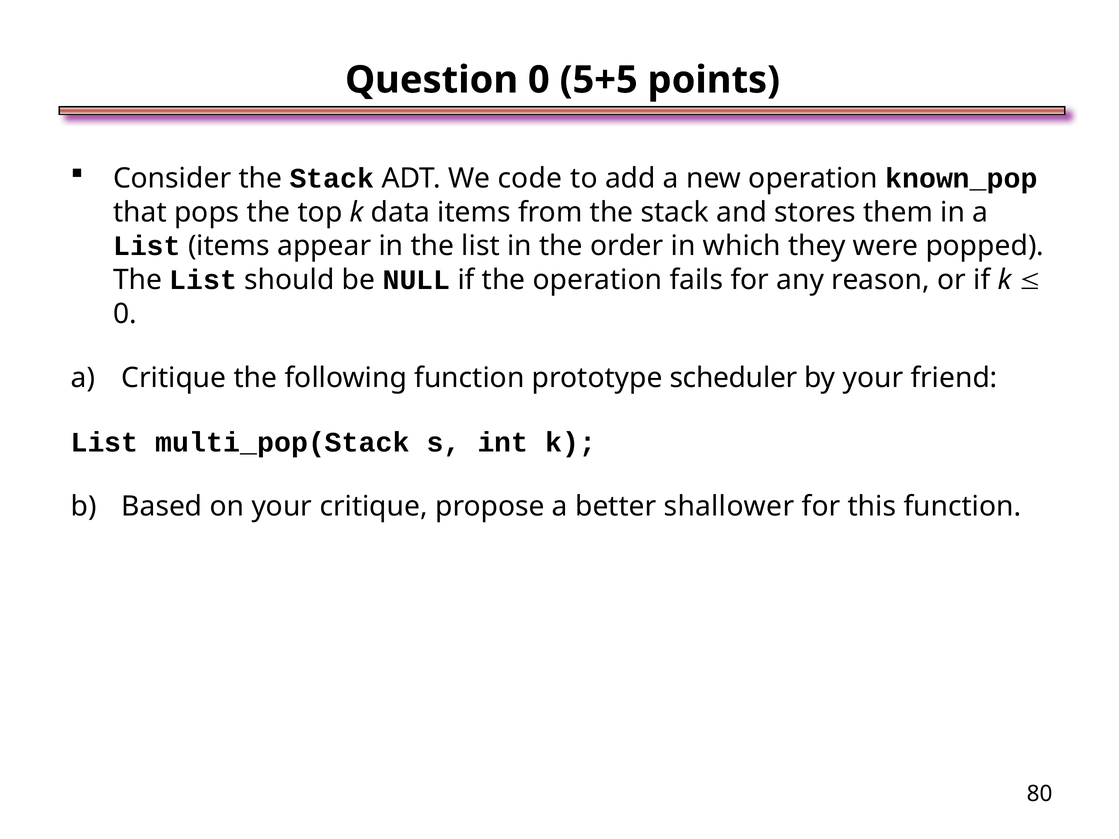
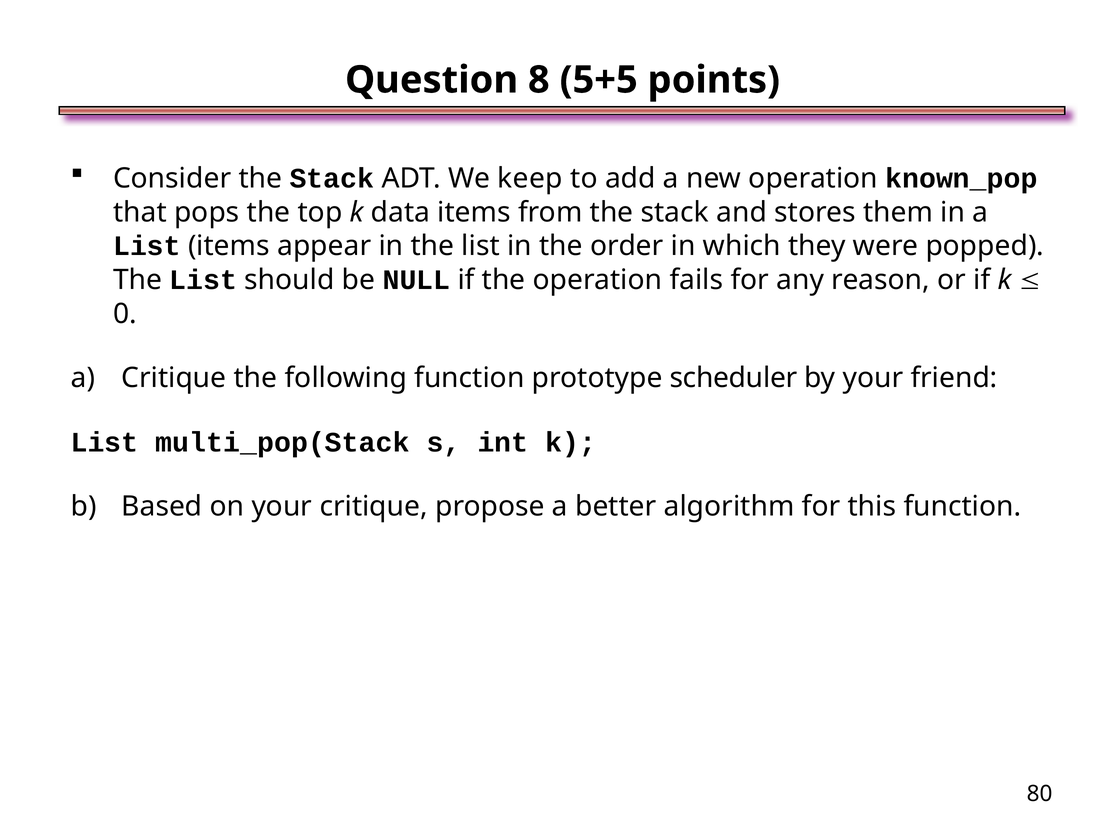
Question 0: 0 -> 8 (539, 80)
code: code -> keep (530, 178)
shallower: shallower -> algorithm (729, 507)
